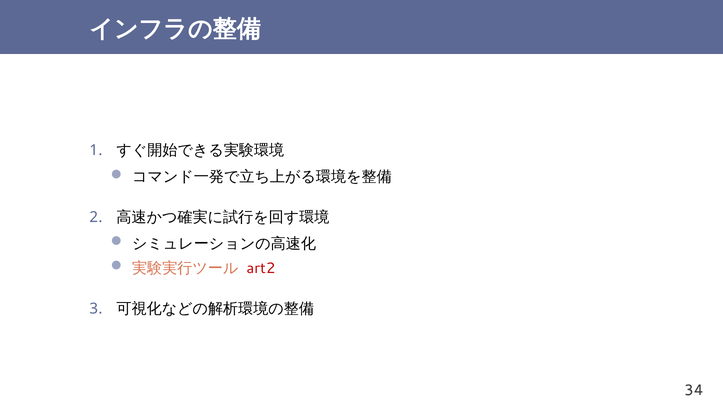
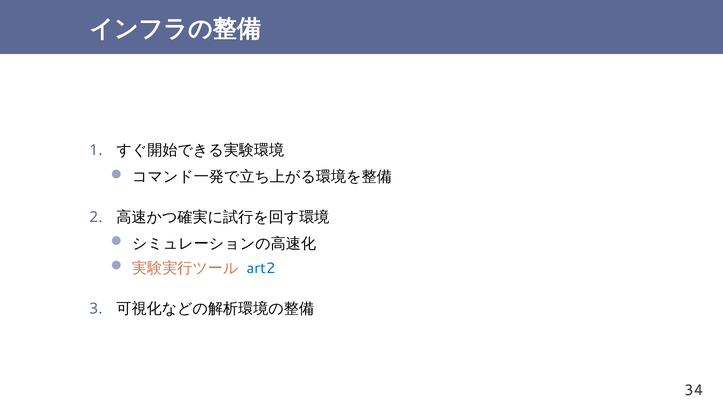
art2 colour: red -> blue (261, 268)
